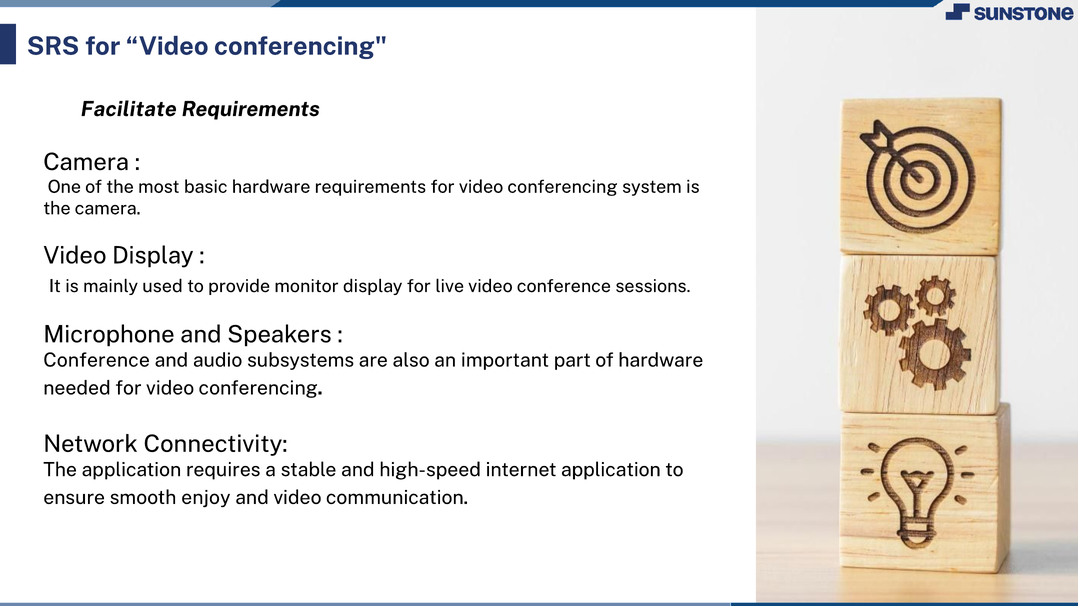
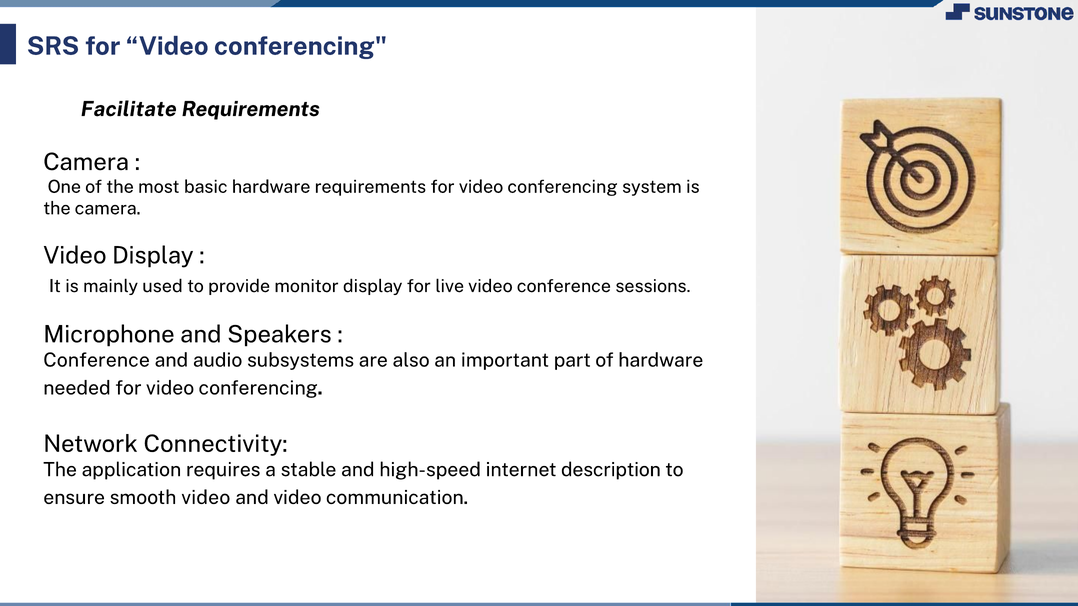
internet application: application -> description (611, 470)
smooth enjoy: enjoy -> video (206, 498)
